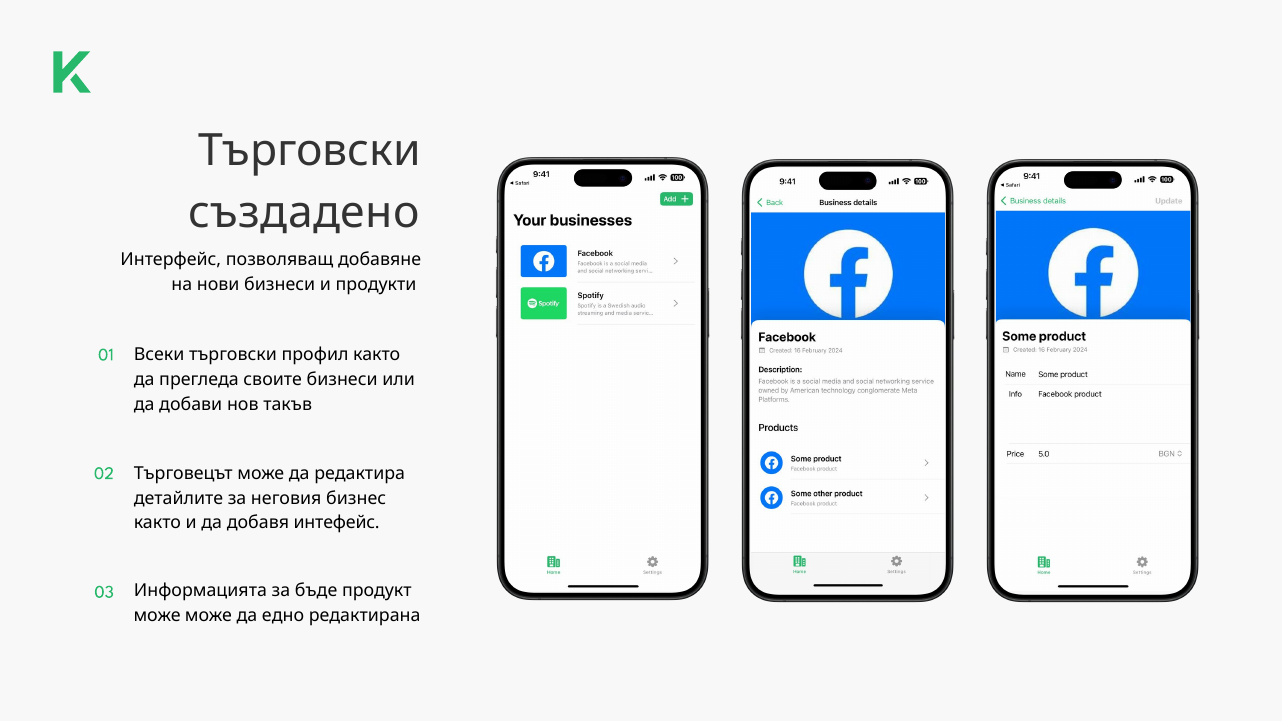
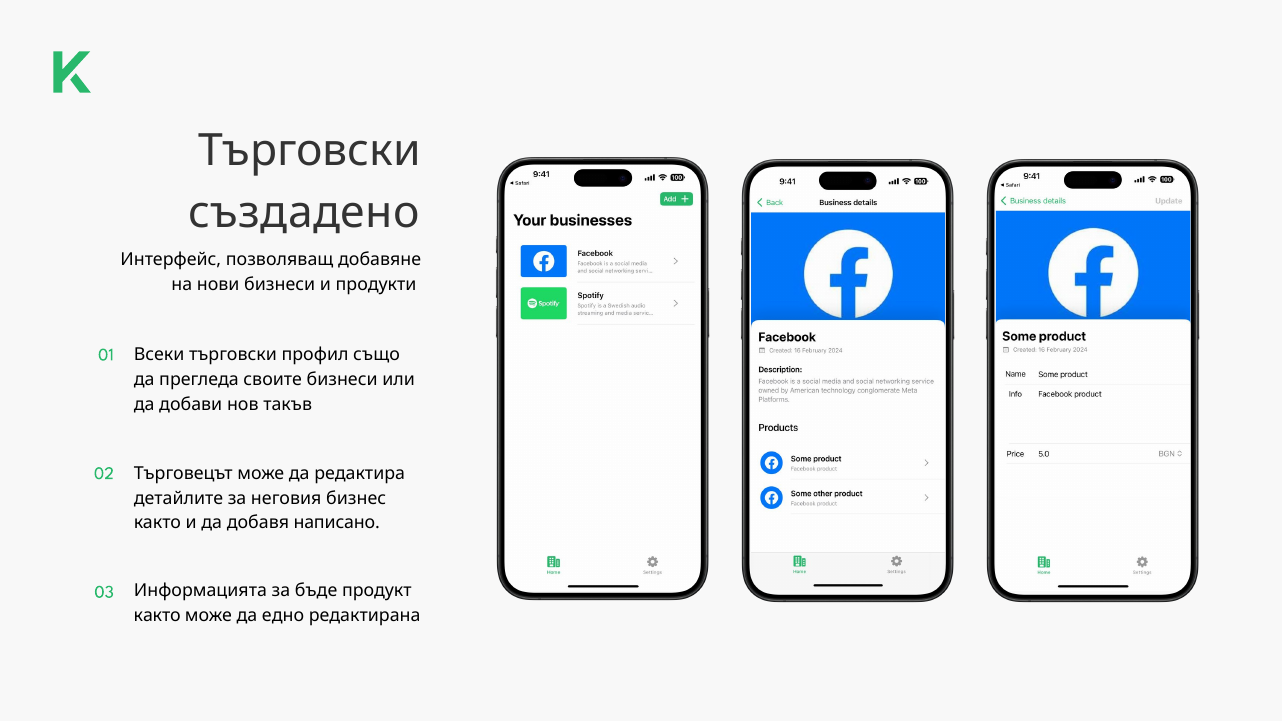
профил както: както -> също (377, 355)
интефейс: интефейс -> написано (337, 523)
може: може -> както (157, 616)
